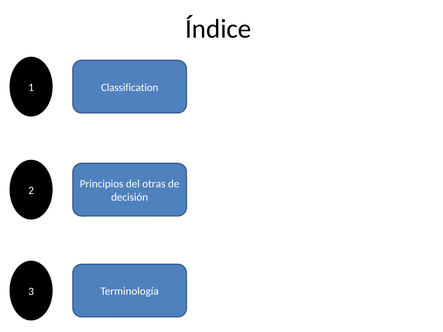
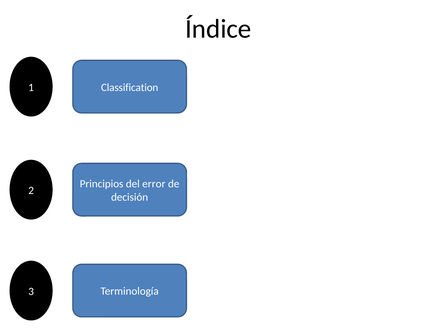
otras: otras -> error (154, 184)
